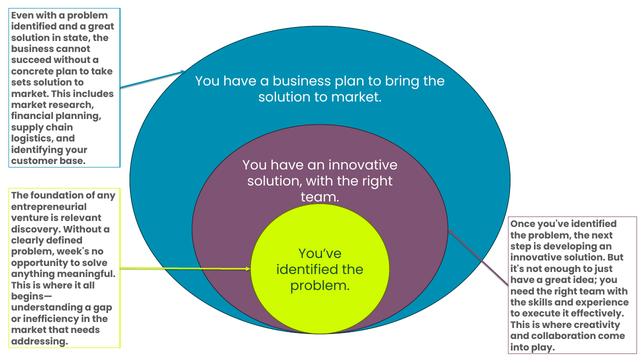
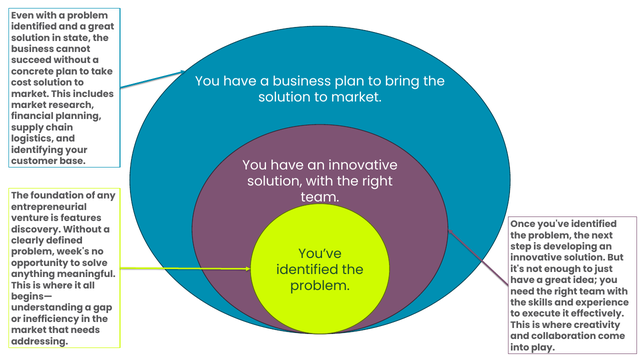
sets: sets -> cost (21, 83)
relevant: relevant -> features (81, 218)
